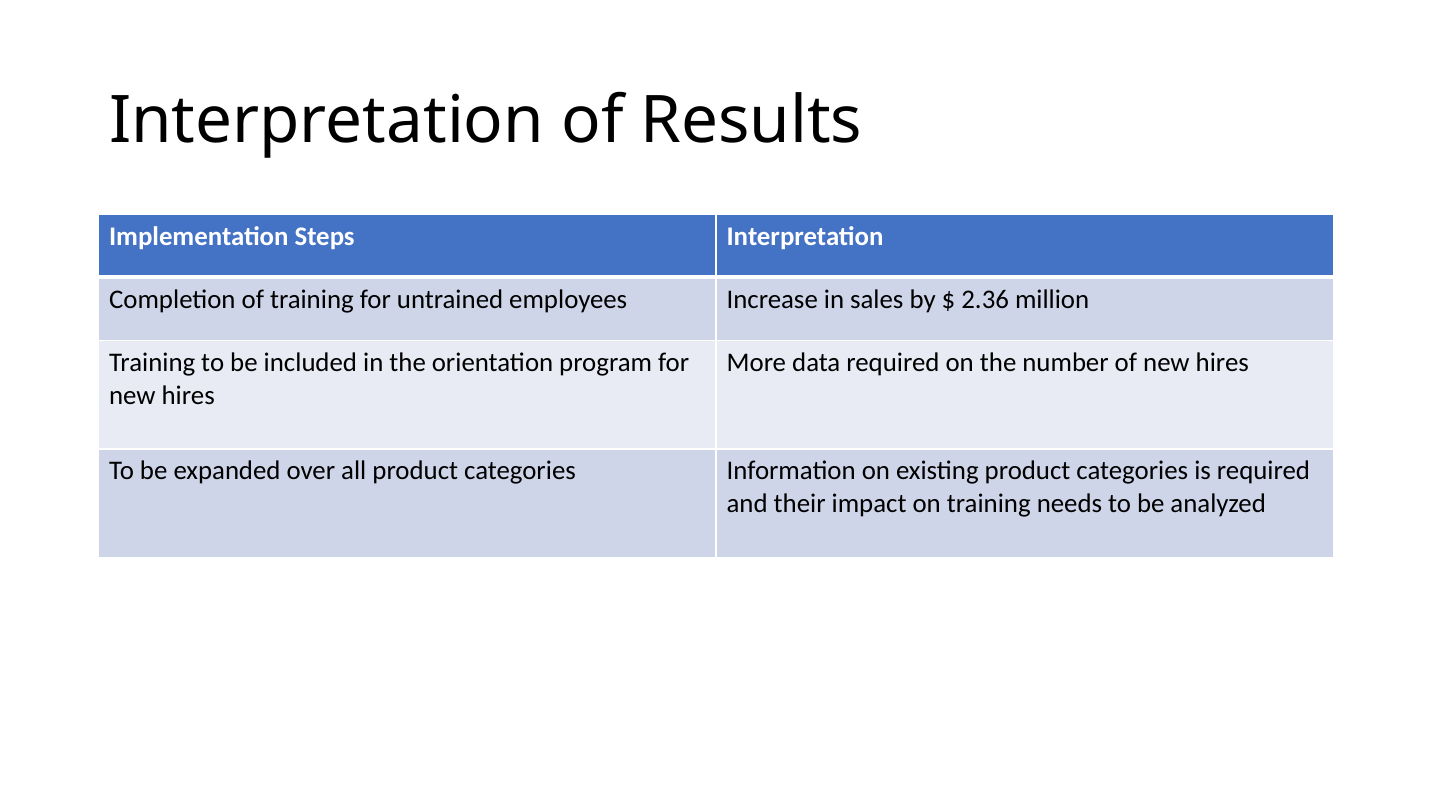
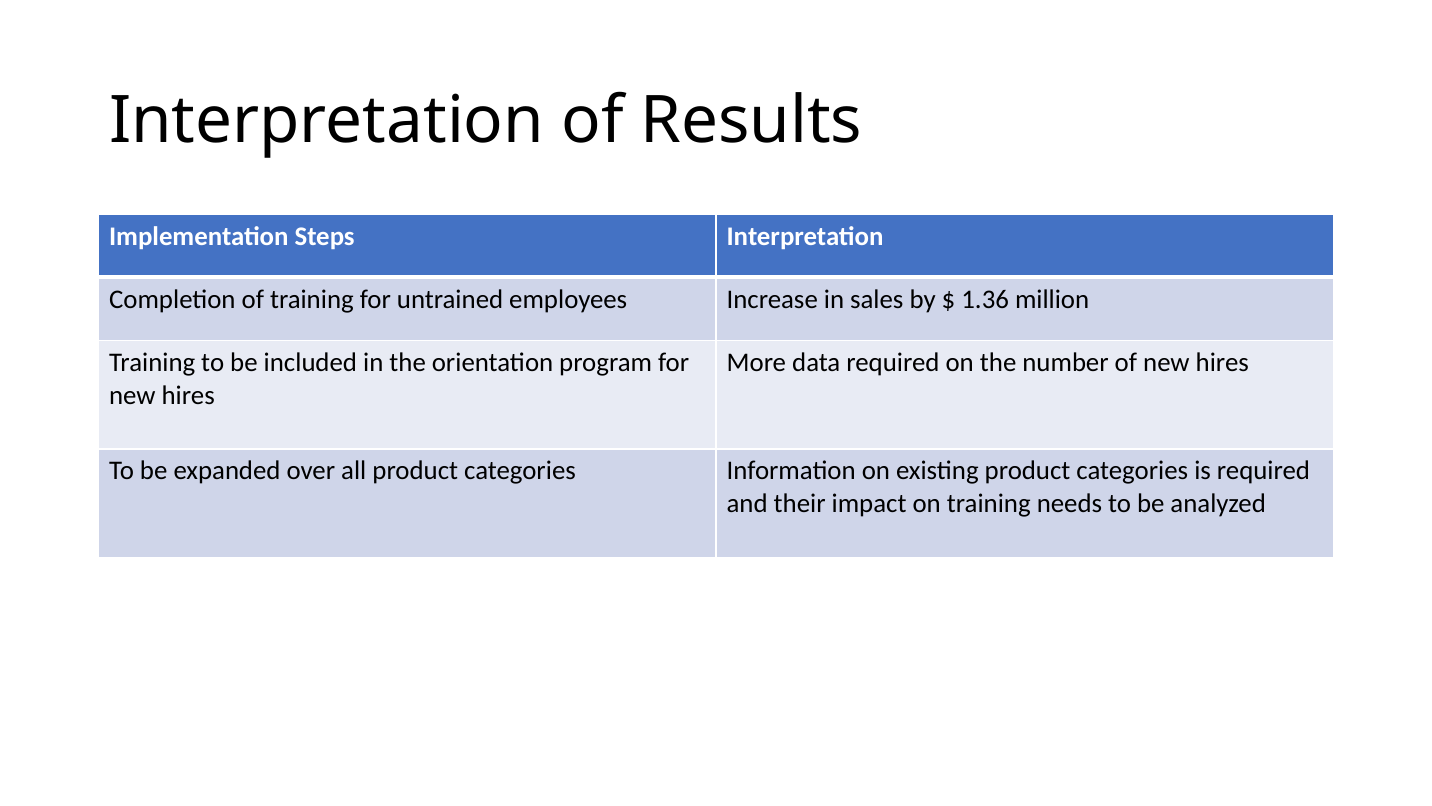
2.36: 2.36 -> 1.36 (985, 299)
